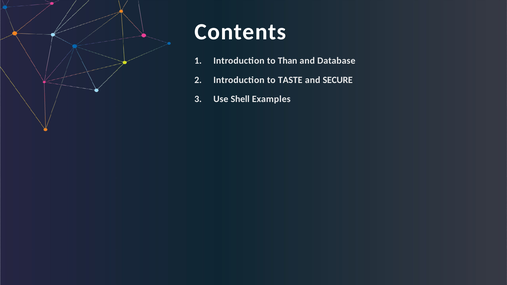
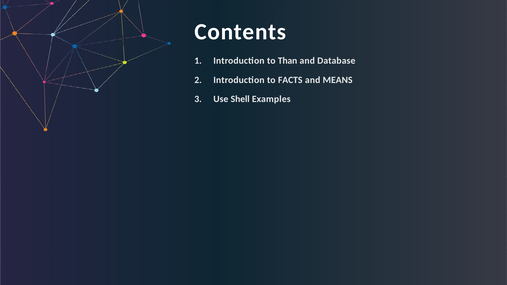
TASTE: TASTE -> FACTS (290, 80)
SECURE: SECURE -> MEANS (338, 80)
